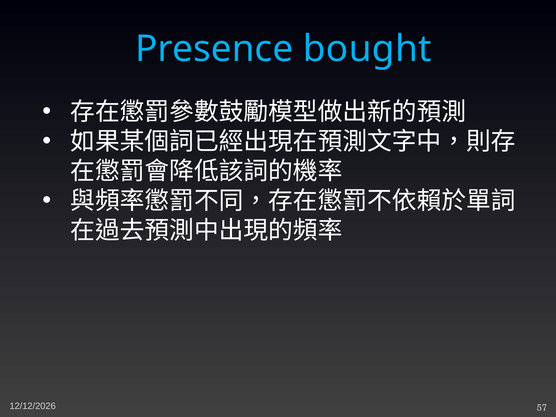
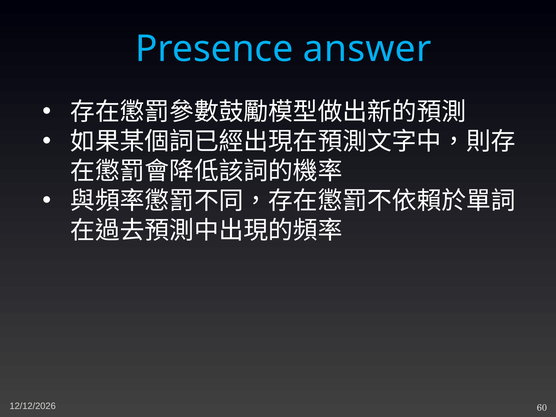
bought: bought -> answer (367, 49)
57: 57 -> 60 (542, 408)
